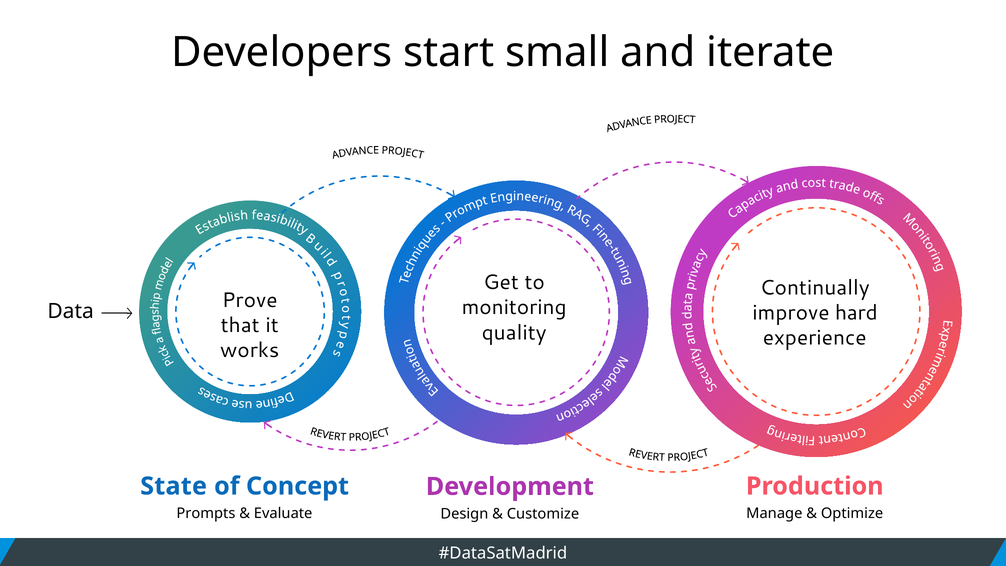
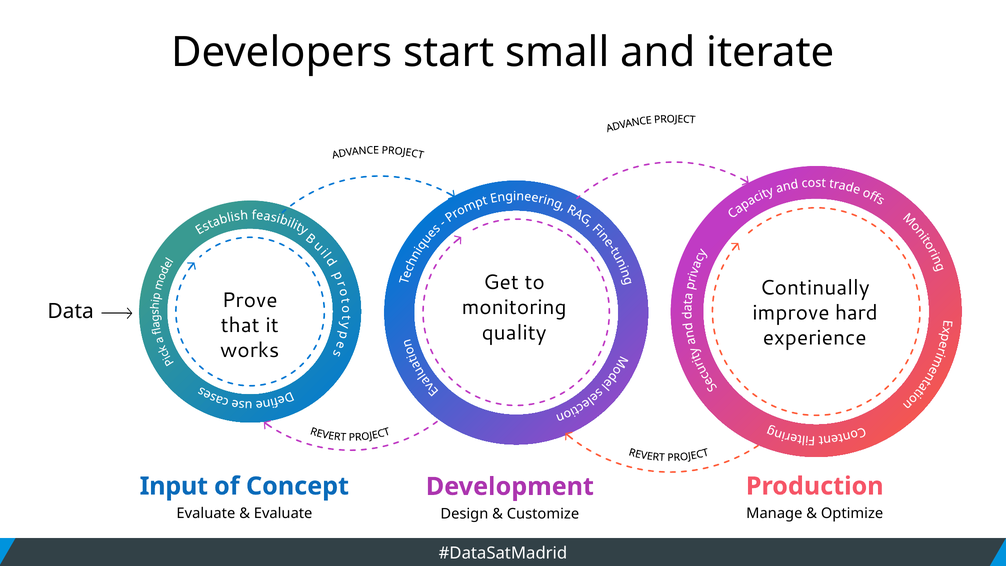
State: State -> Input (174, 486)
Prompts: Prompts -> Evaluate (206, 513)
